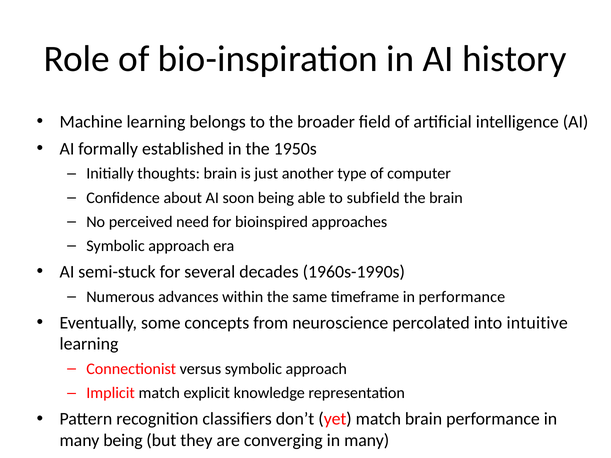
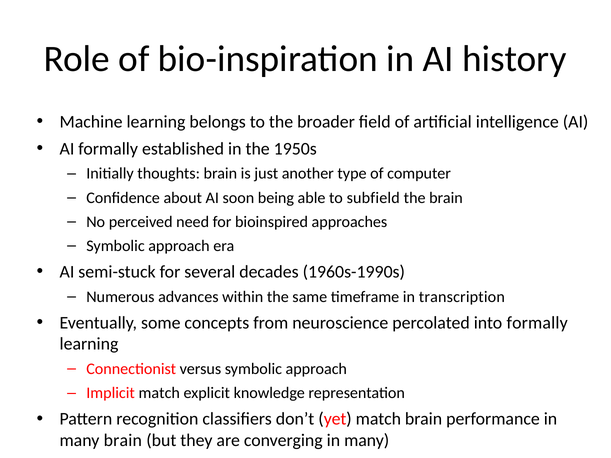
in performance: performance -> transcription (462, 297)
into intuitive: intuitive -> formally (537, 323)
many being: being -> brain (123, 441)
